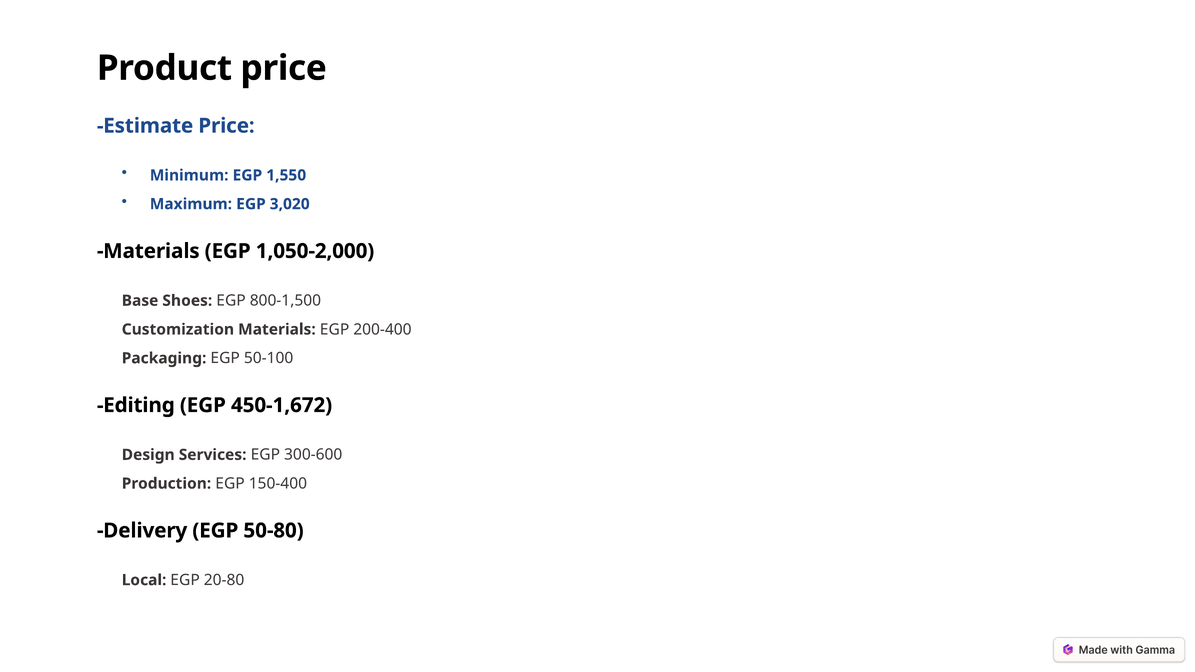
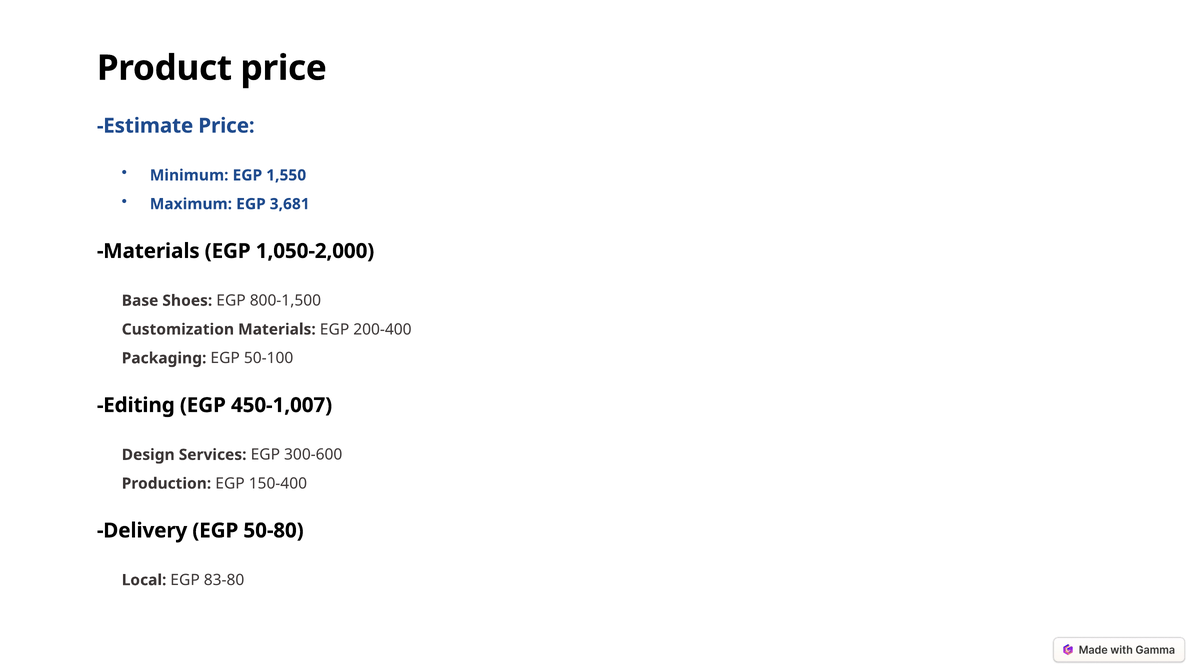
3,020: 3,020 -> 3,681 (290, 204)
450-1,672: 450-1,672 -> 450-1,007 (282, 405)
20-80: 20-80 -> 83-80 (224, 580)
